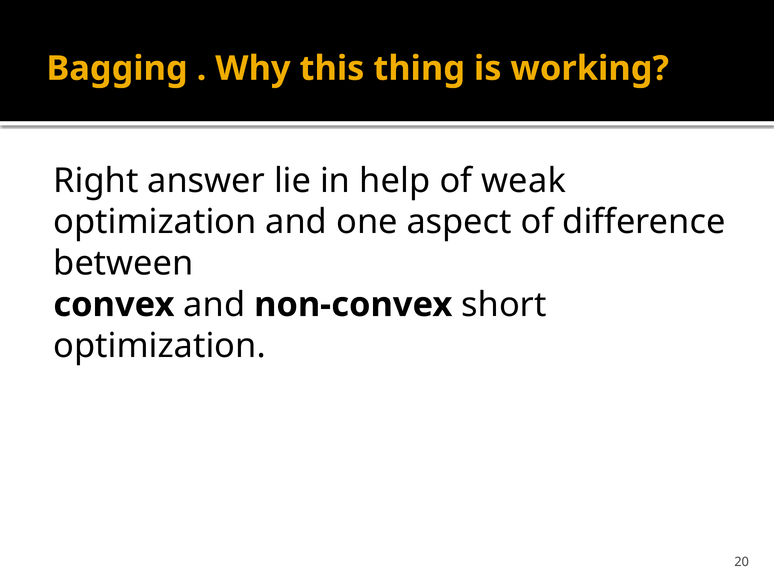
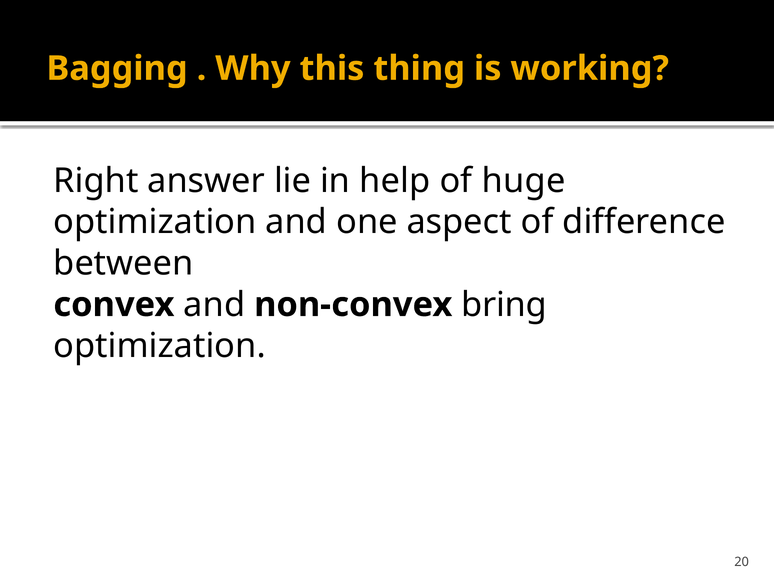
weak: weak -> huge (524, 181)
short: short -> bring (504, 305)
